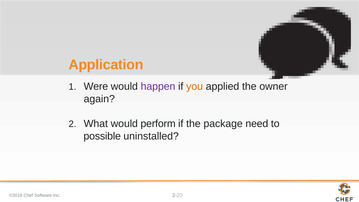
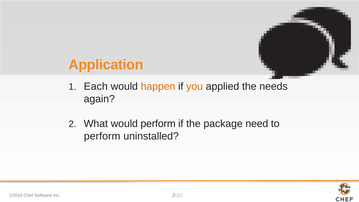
Were: Were -> Each (96, 86)
happen colour: purple -> orange (158, 86)
owner: owner -> needs (274, 86)
possible: possible -> perform (102, 136)
